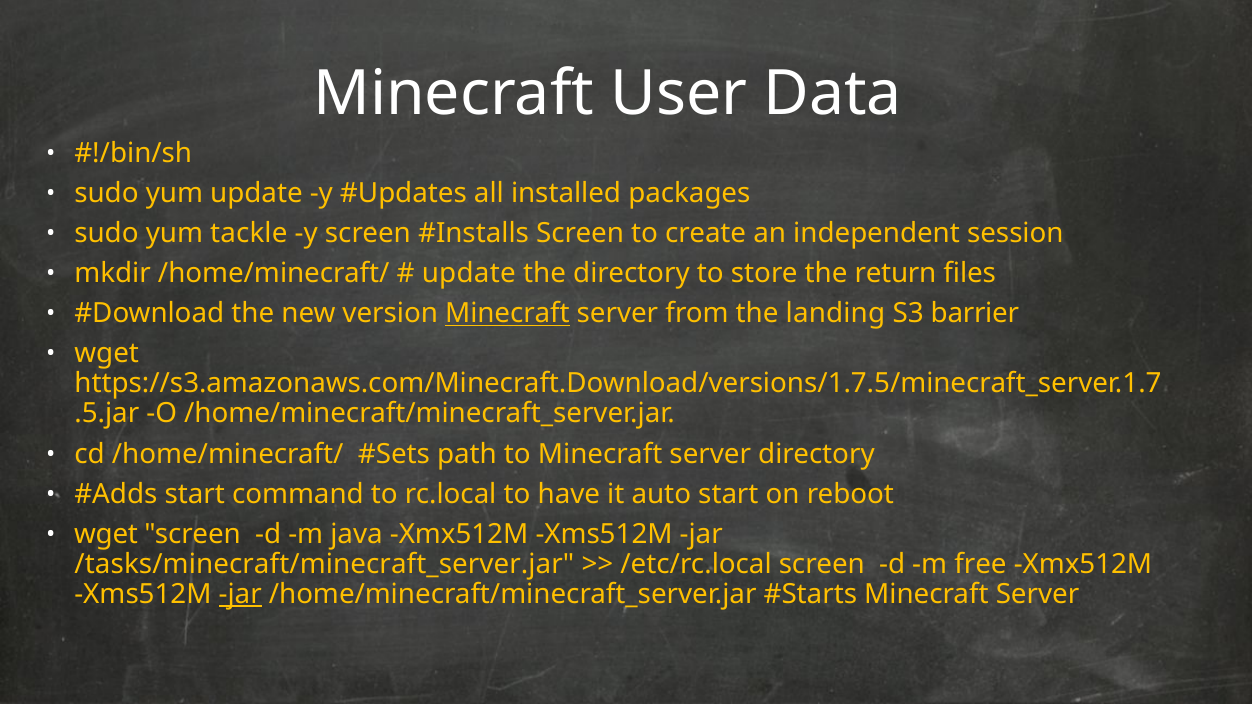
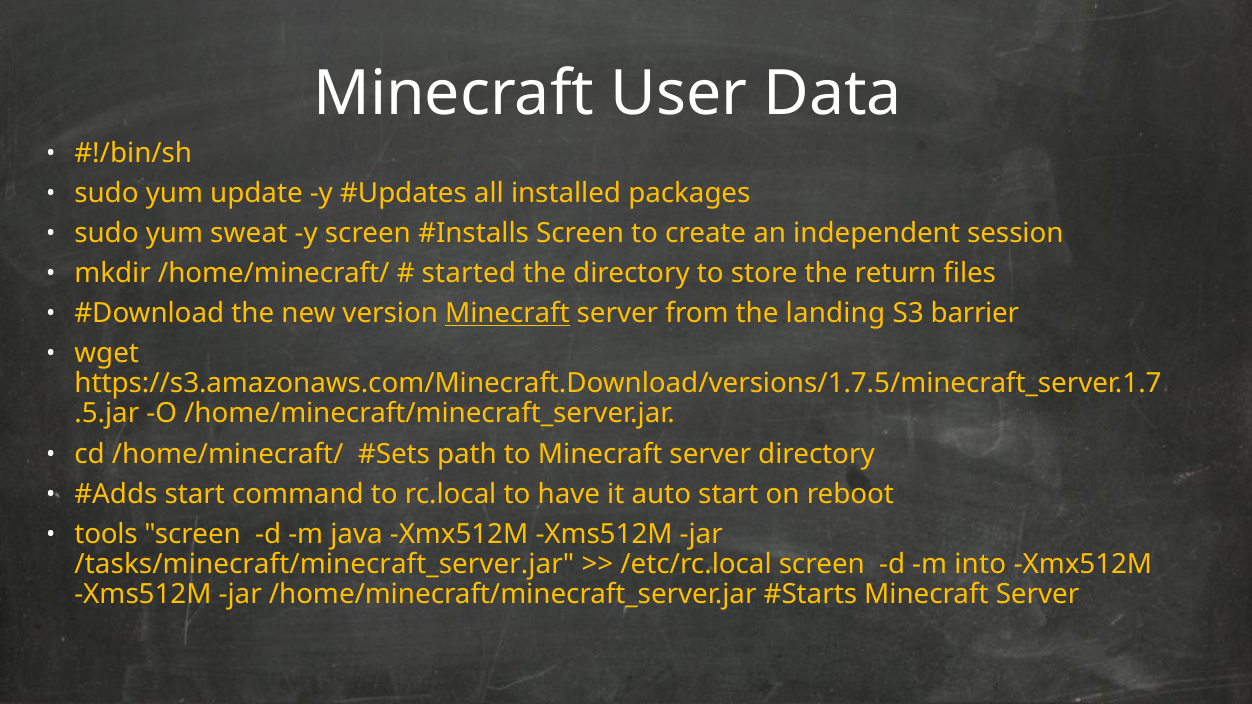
tackle: tackle -> sweat (249, 233)
update: update -> started (469, 274)
wget: wget -> tools (106, 534)
free: free -> into (980, 564)
jar underline: present -> none (240, 594)
